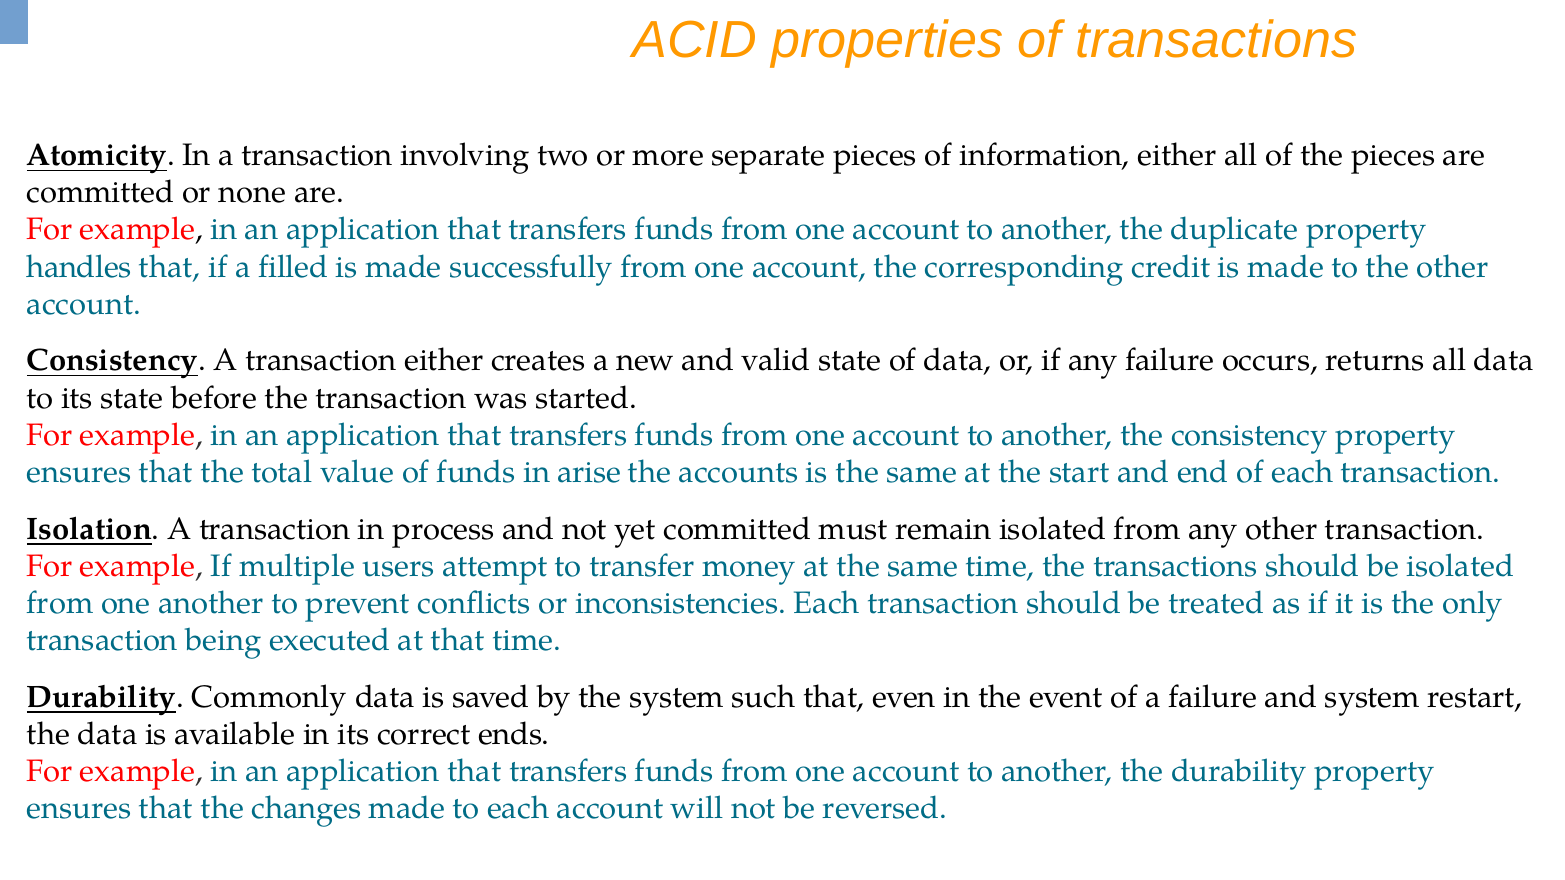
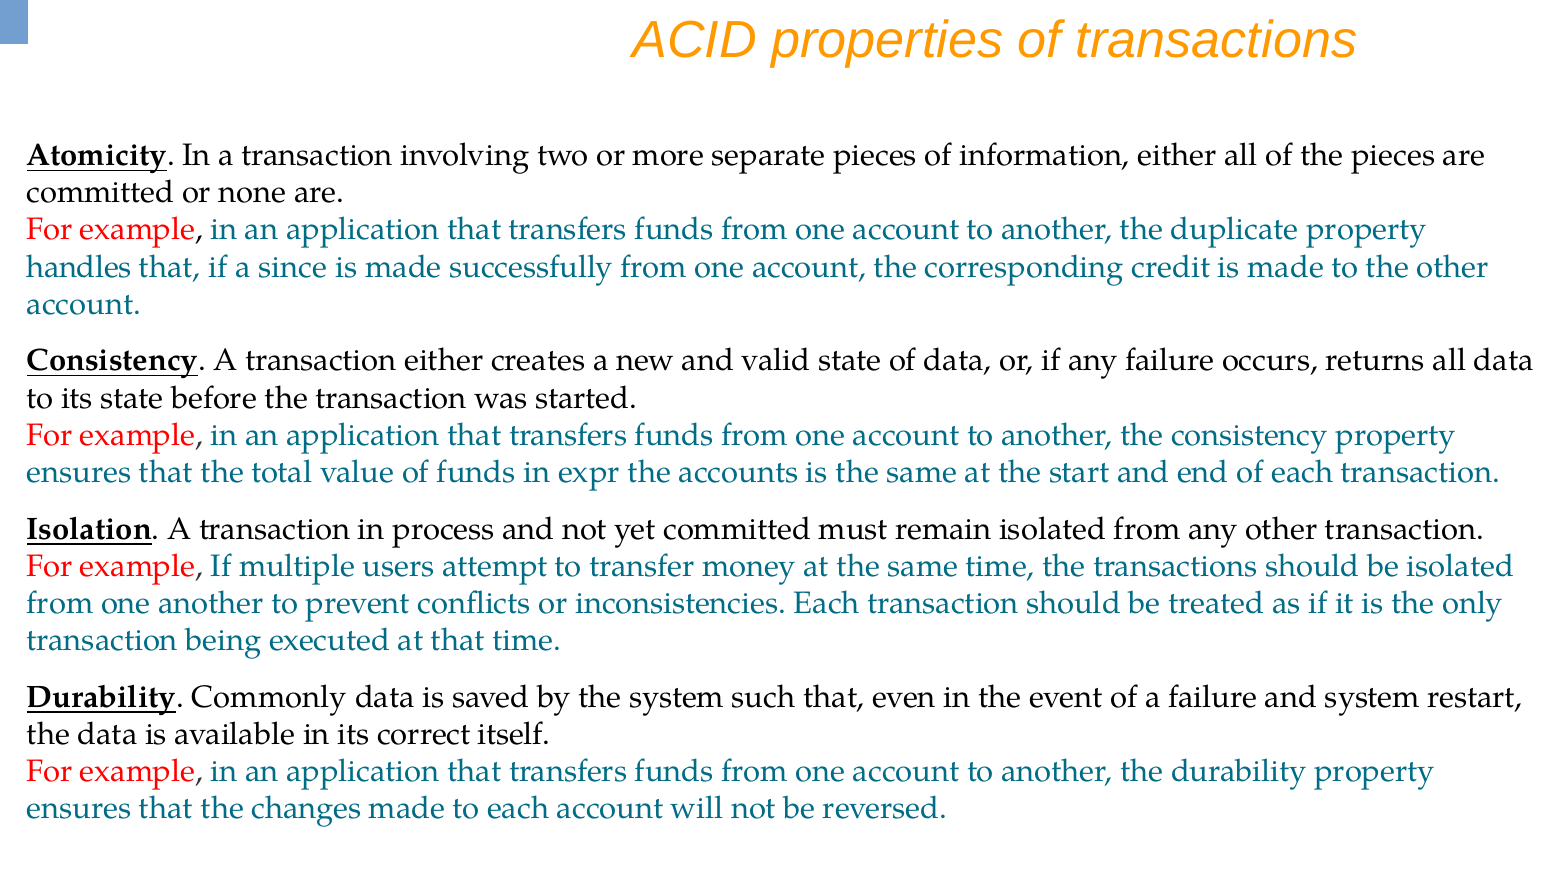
filled: filled -> since (293, 267)
arise: arise -> expr (589, 472)
ends: ends -> itself (514, 734)
